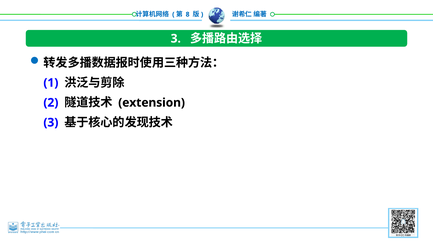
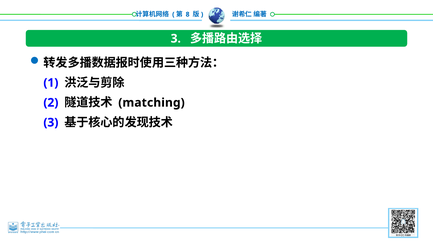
extension: extension -> matching (151, 102)
